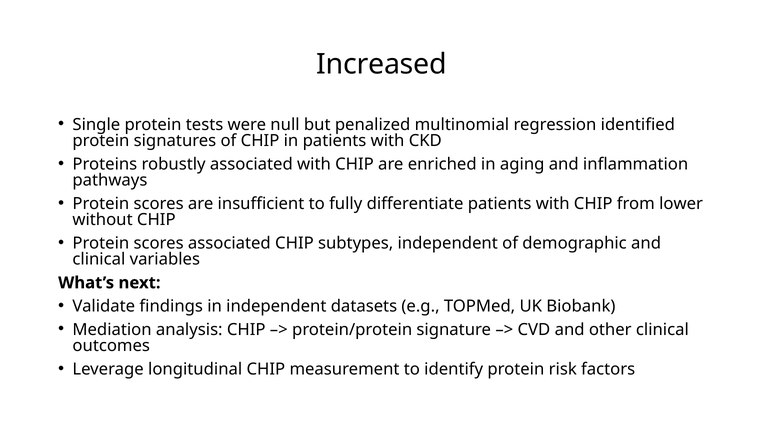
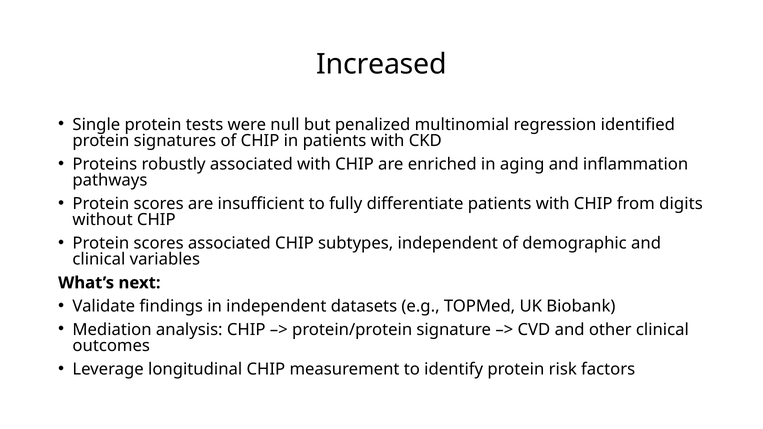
lower: lower -> digits (681, 204)
